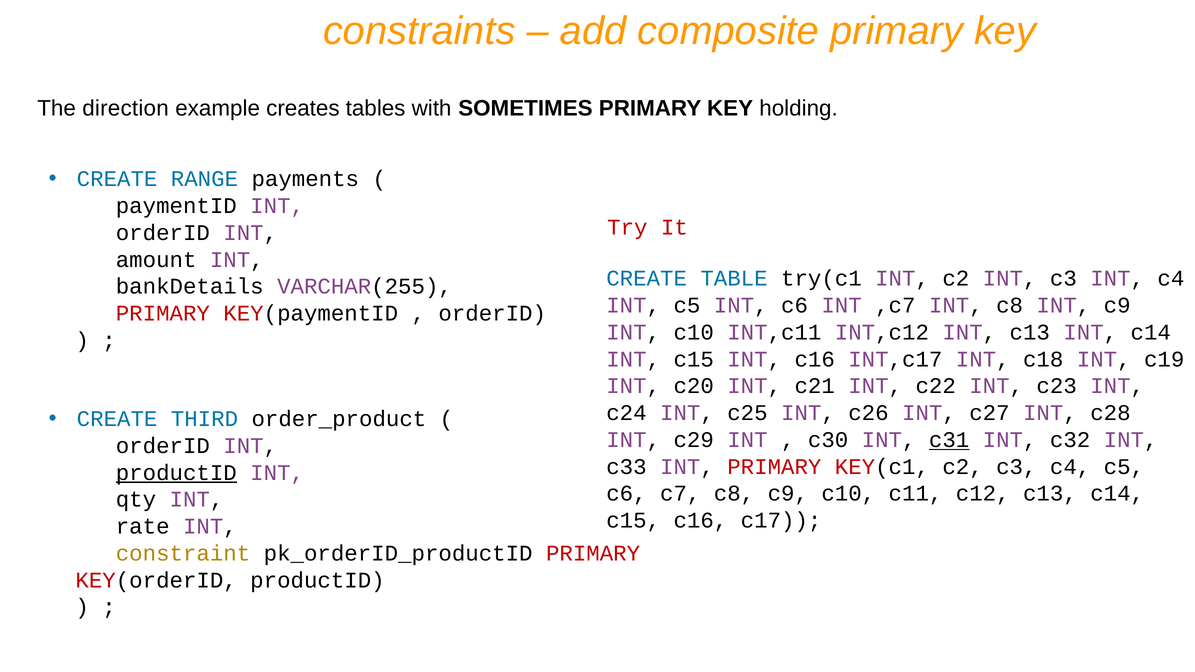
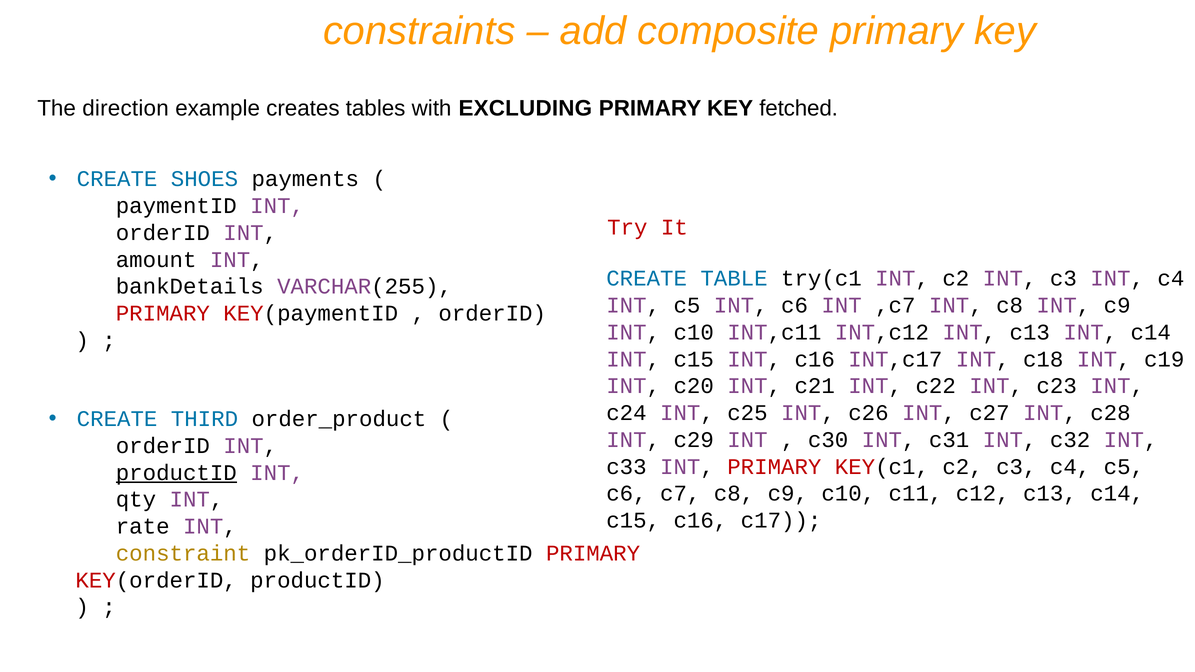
SOMETIMES: SOMETIMES -> EXCLUDING (525, 108)
holding: holding -> fetched (799, 108)
RANGE: RANGE -> SHOES (204, 179)
c31 underline: present -> none (949, 440)
